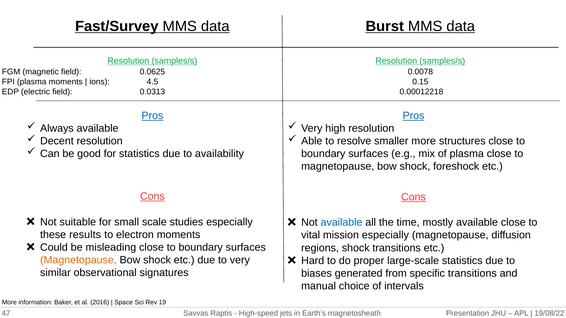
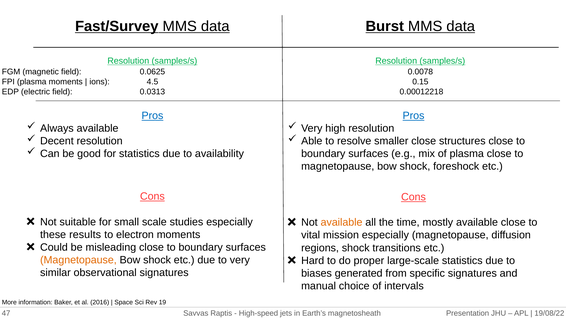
smaller more: more -> close (424, 141)
available colour: blue -> orange (342, 223)
specific transitions: transitions -> signatures (472, 274)
